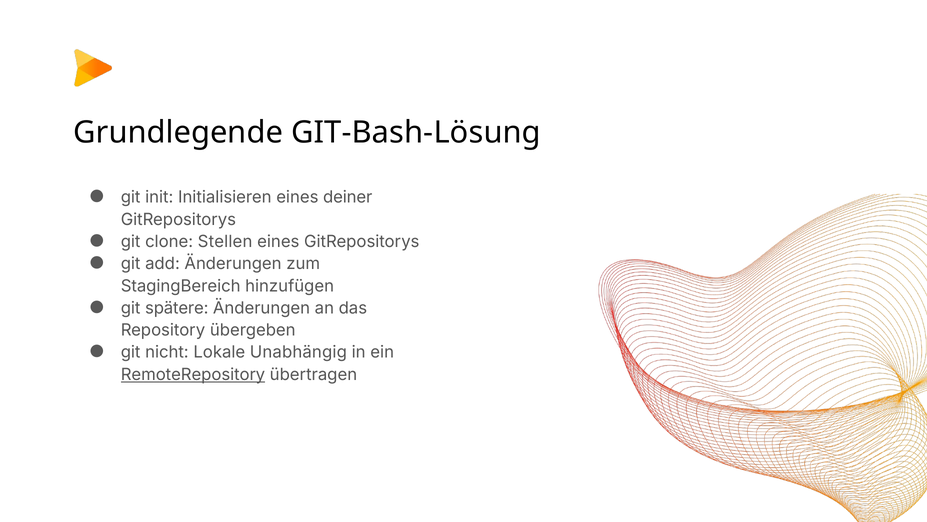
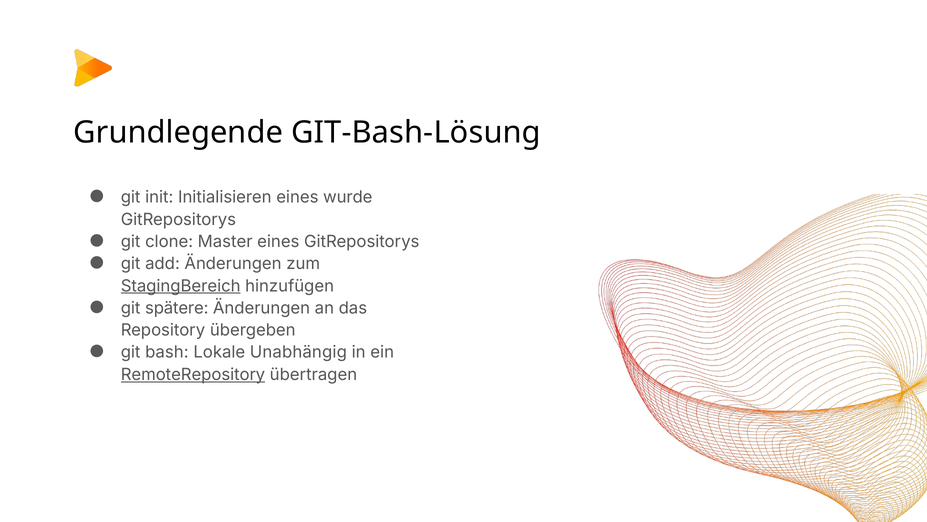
deiner: deiner -> wurde (348, 197)
Stellen: Stellen -> Master (225, 241)
StagingBereich underline: none -> present (181, 286)
nicht: nicht -> bash (167, 352)
